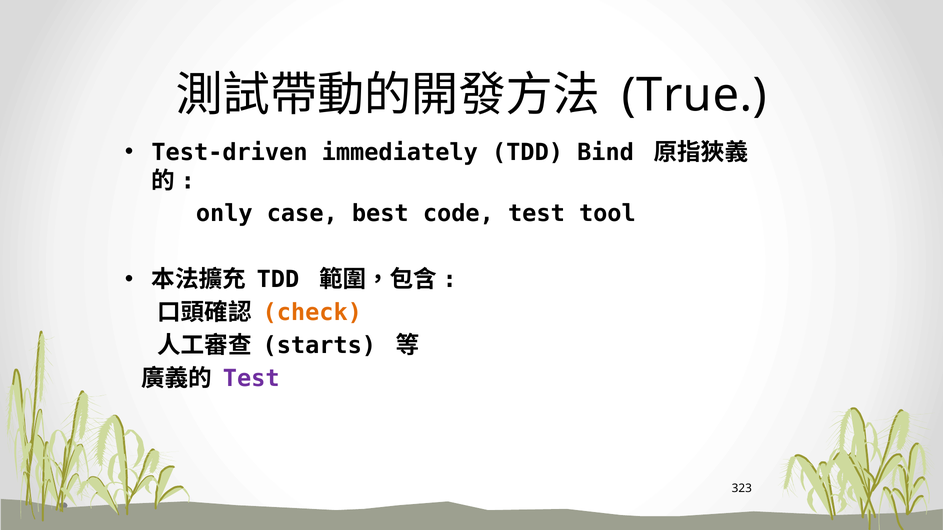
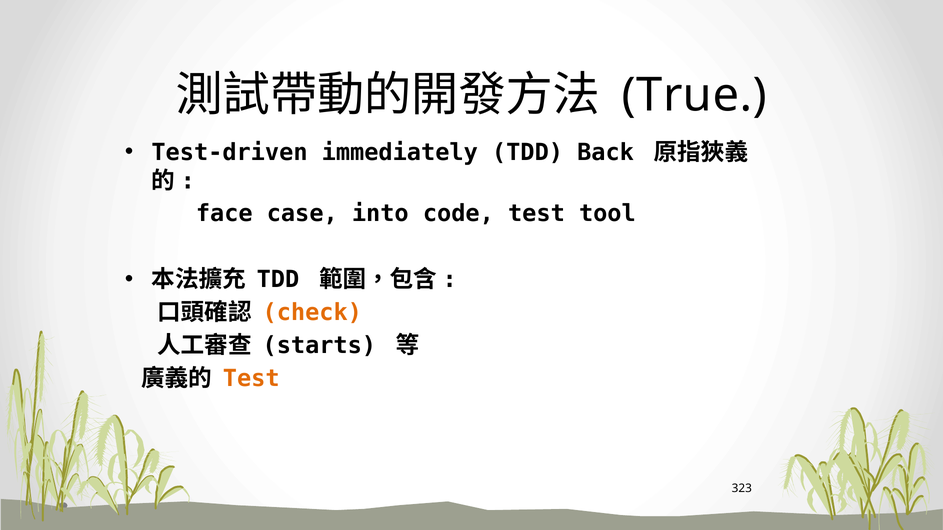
Bind: Bind -> Back (606, 153)
only: only -> face (224, 214)
best: best -> into (380, 214)
Test colour: purple -> orange (251, 379)
